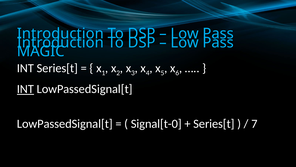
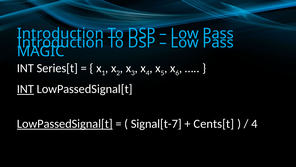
LowPassedSignal[t underline: none -> present (65, 124)
Signal[t-0: Signal[t-0 -> Signal[t-7 (156, 124)
Series[t: Series[t -> Cents[t (214, 124)
7: 7 -> 4 (254, 124)
